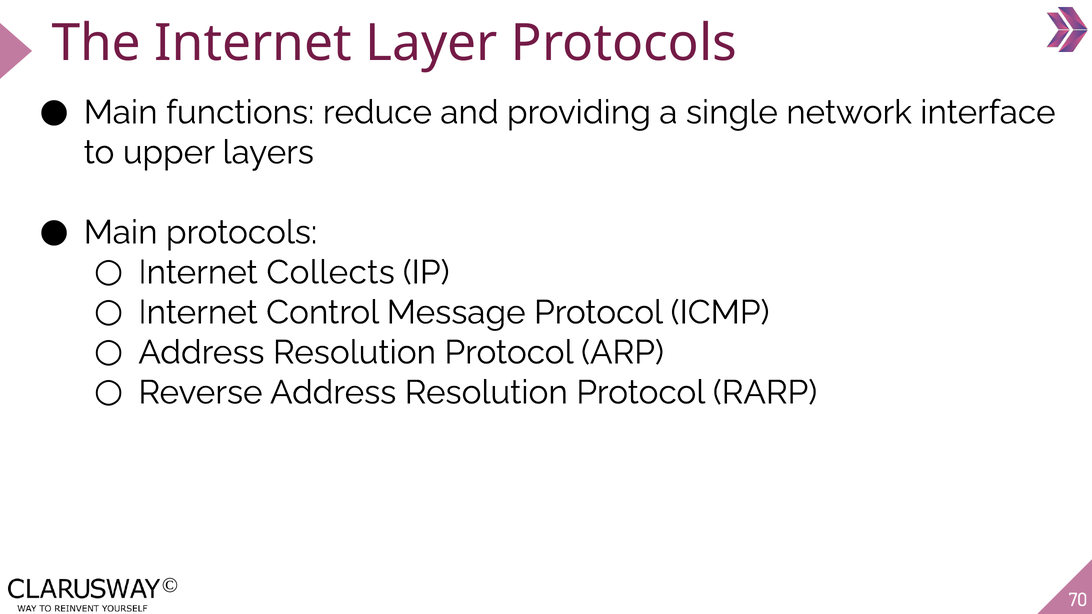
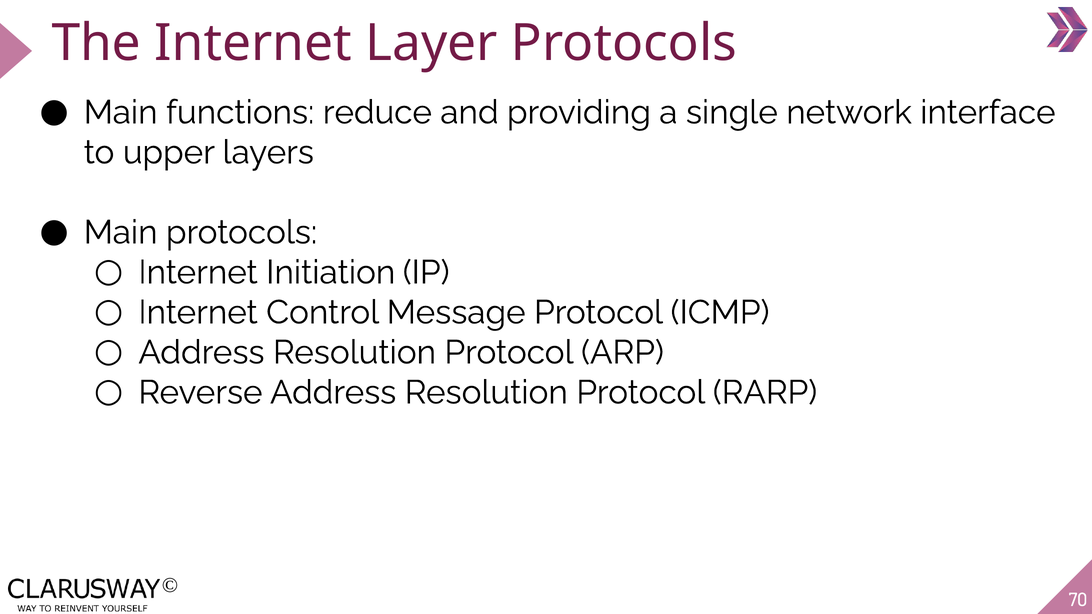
Collects: Collects -> Initiation (331, 273)
